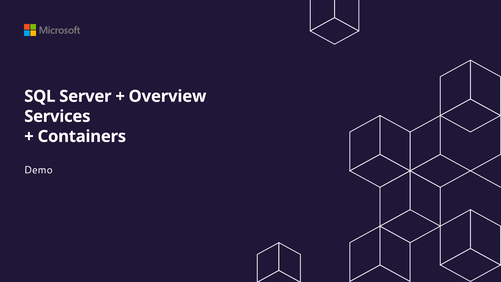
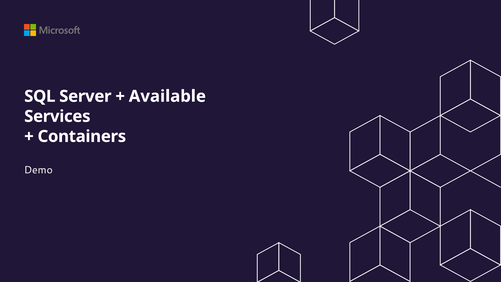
Overview: Overview -> Available (167, 96)
